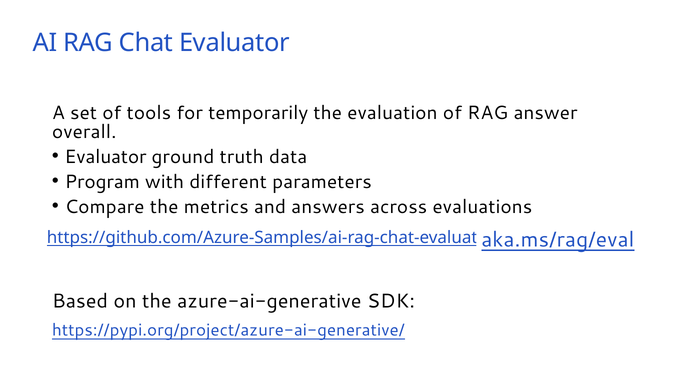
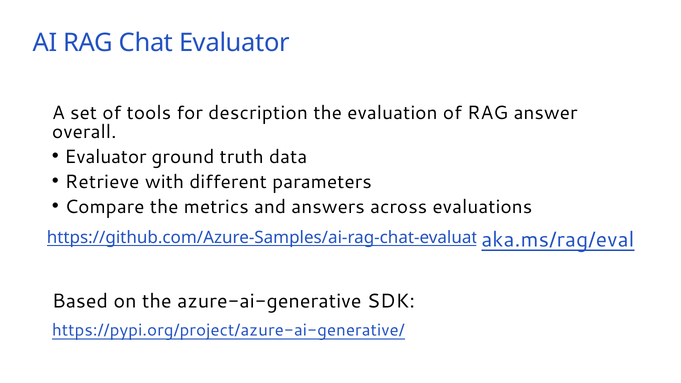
temporarily: temporarily -> description (258, 113)
Program: Program -> Retrieve (102, 182)
